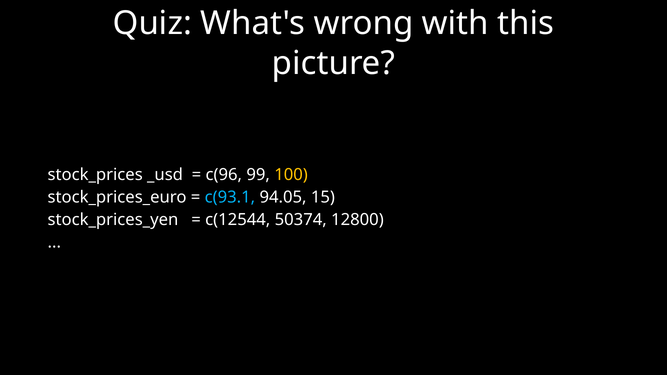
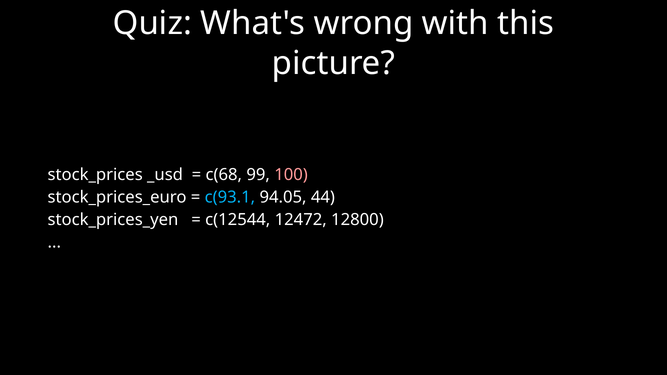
c(96: c(96 -> c(68 (224, 175)
100 colour: yellow -> pink (291, 175)
15: 15 -> 44 (323, 197)
50374: 50374 -> 12472 (301, 220)
